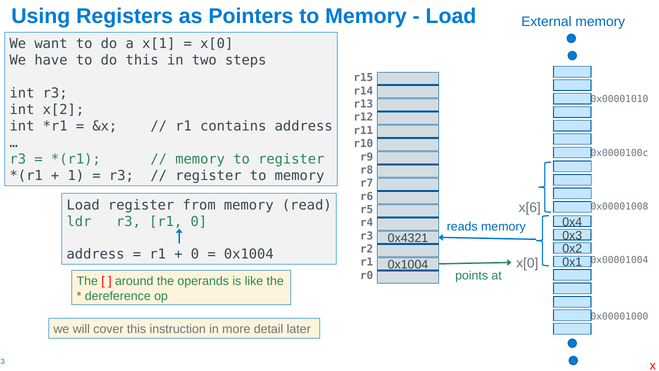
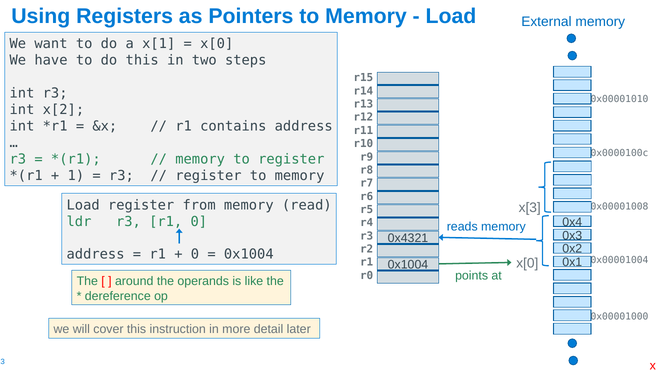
x[6: x[6 -> x[3 (530, 207)
